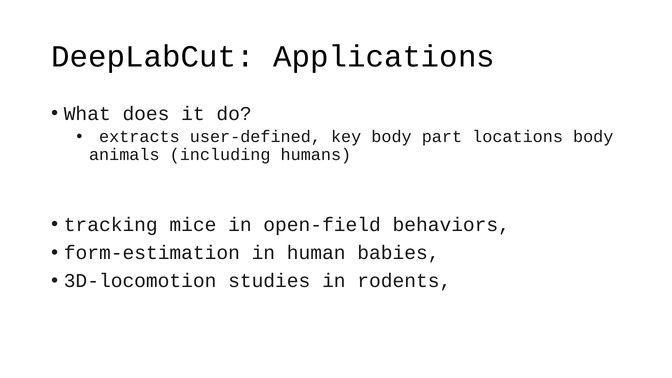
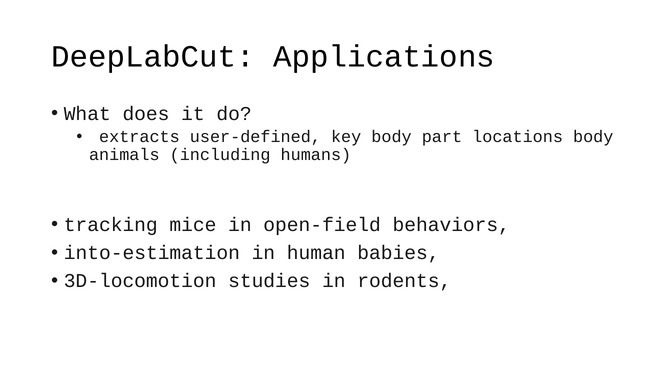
form-estimation: form-estimation -> into-estimation (152, 253)
